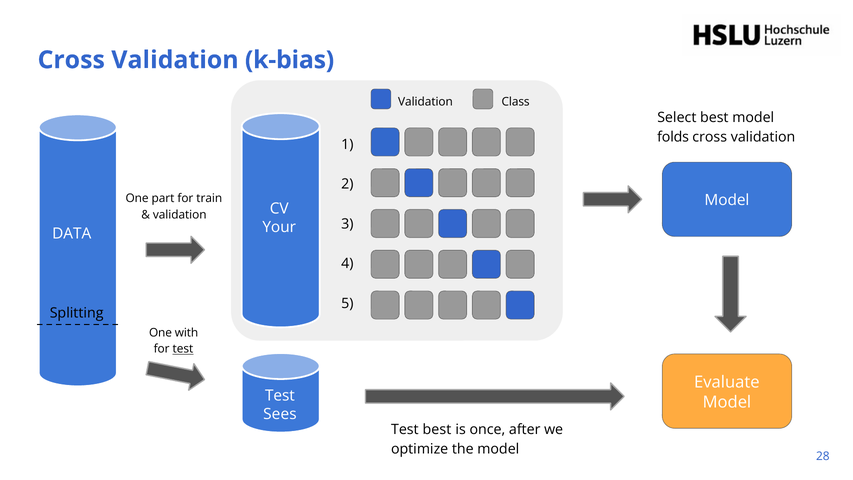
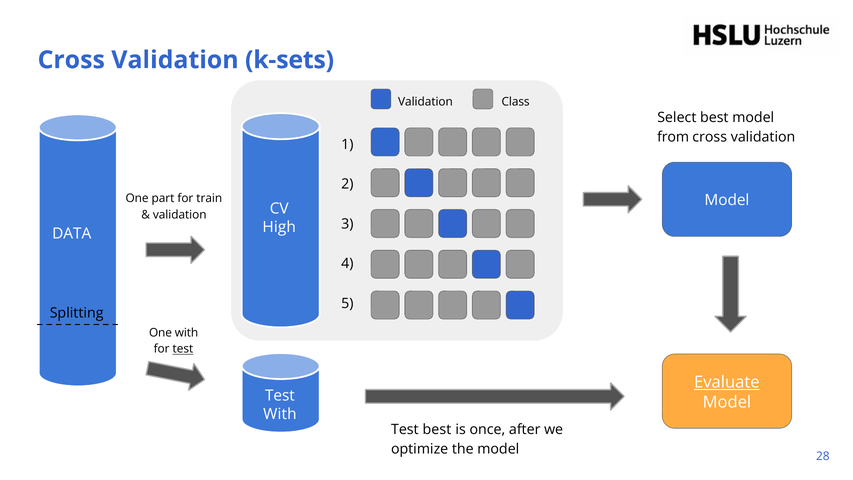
k-bias: k-bias -> k-sets (290, 60)
folds: folds -> from (673, 137)
Your: Your -> High (279, 227)
Evaluate underline: none -> present (727, 382)
Sees: Sees -> With (280, 414)
